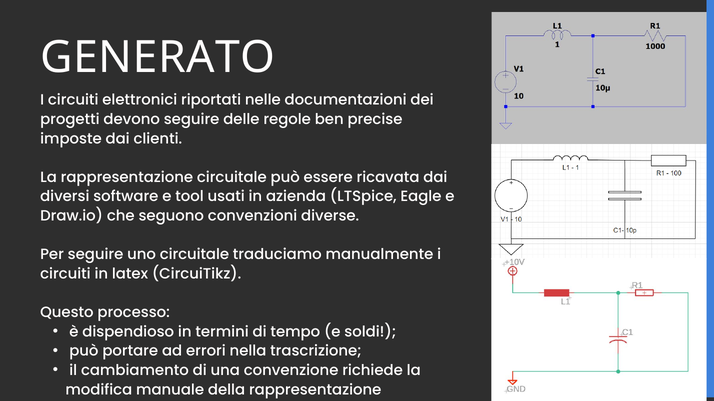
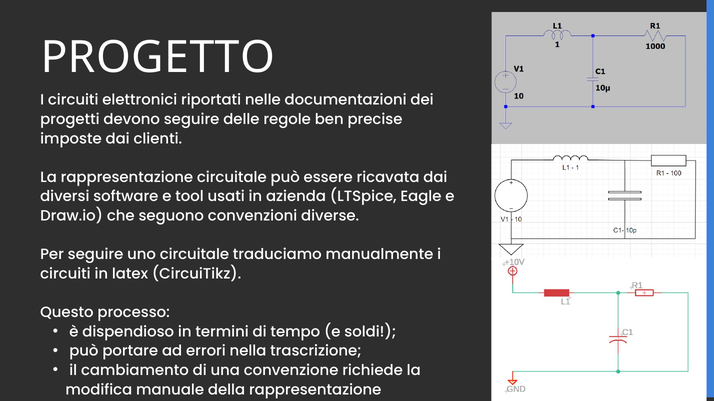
GENERATO: GENERATO -> PROGETTO (158, 58)
